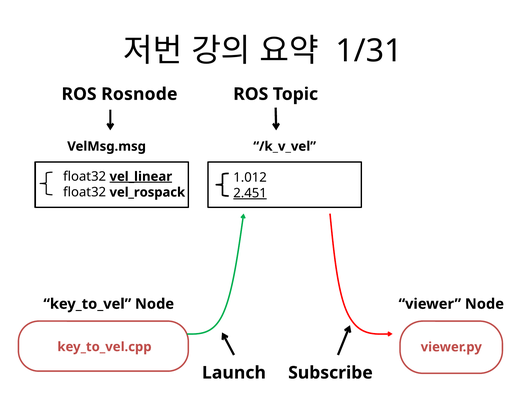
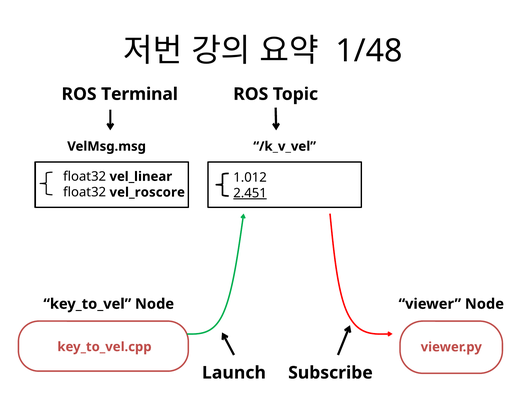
1/31: 1/31 -> 1/48 (369, 51)
Rosnode: Rosnode -> Terminal (140, 94)
vel_linear underline: present -> none (141, 177)
vel_rospack: vel_rospack -> vel_roscore (147, 193)
